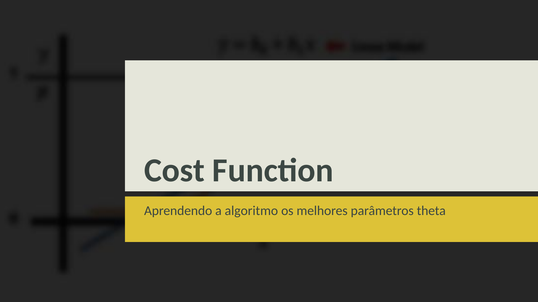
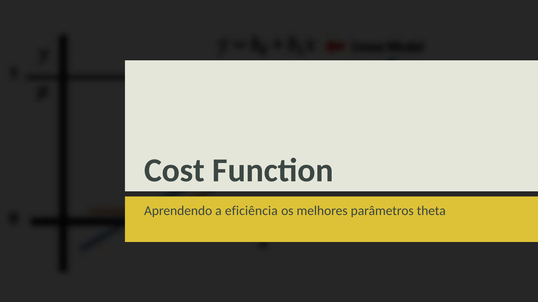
algoritmo: algoritmo -> eficiência (251, 211)
